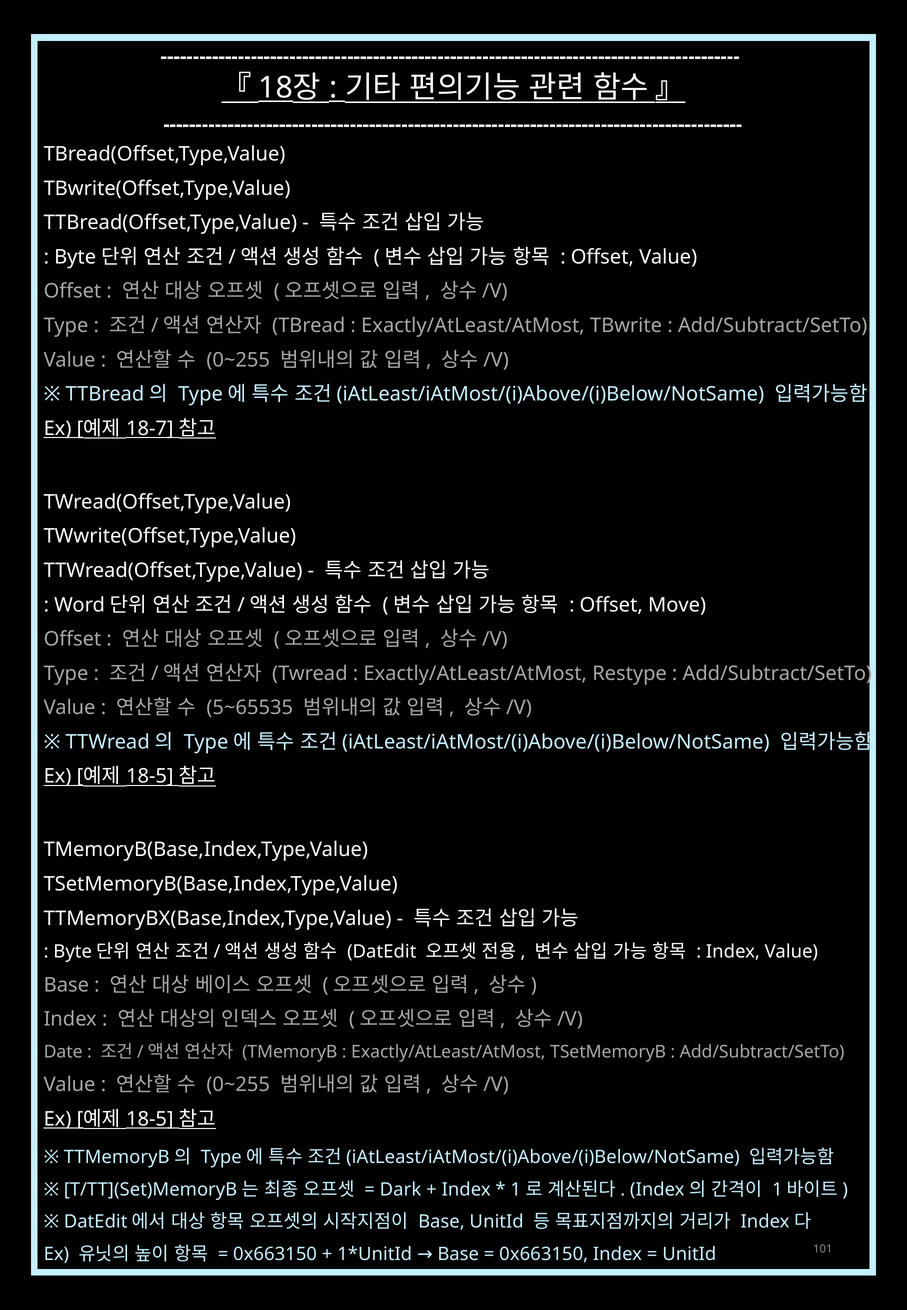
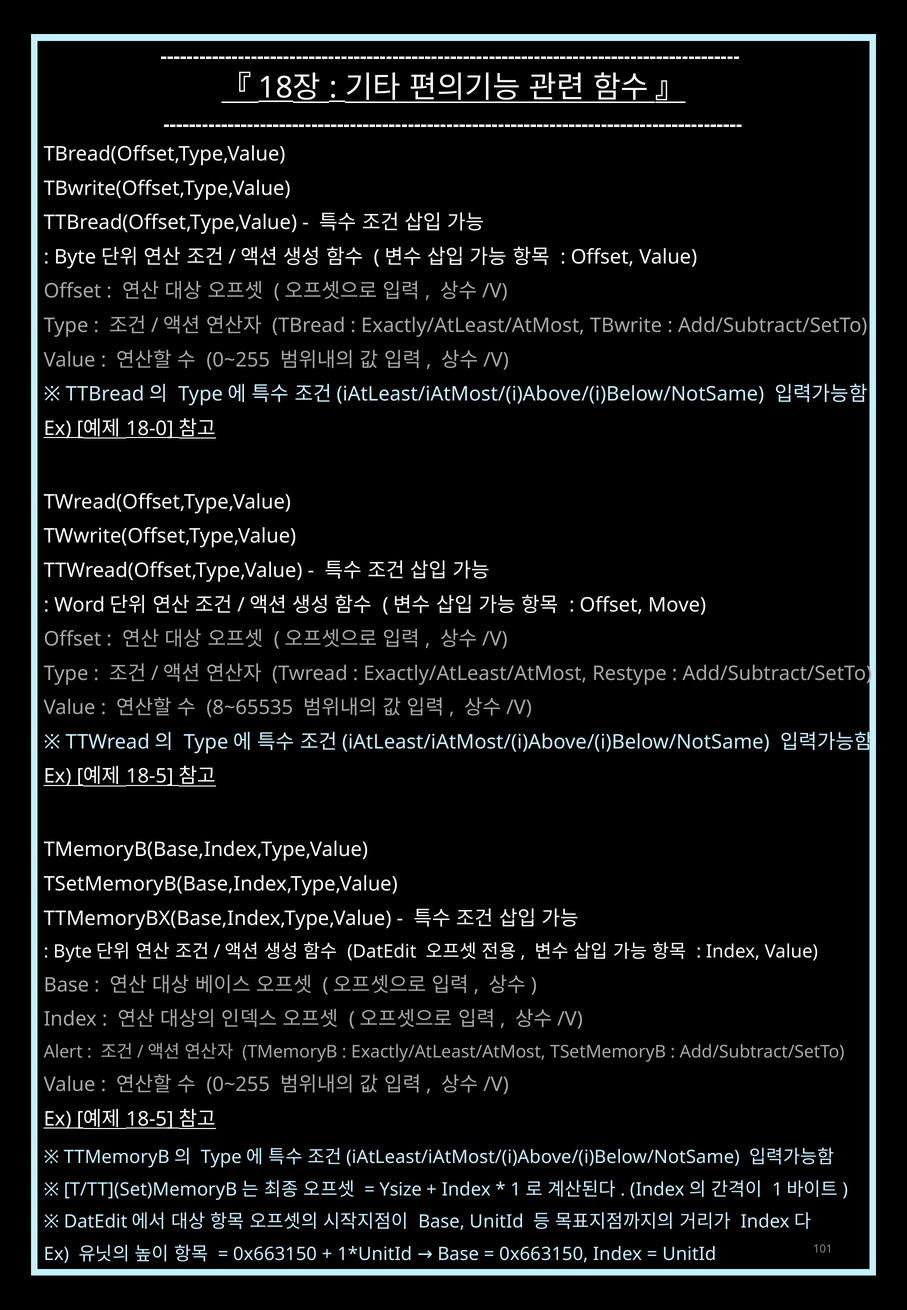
18-7: 18-7 -> 18-0 (150, 428)
5~65535: 5~65535 -> 8~65535 (250, 708)
Date: Date -> Alert (63, 1052)
Dark: Dark -> Ysize (401, 1190)
